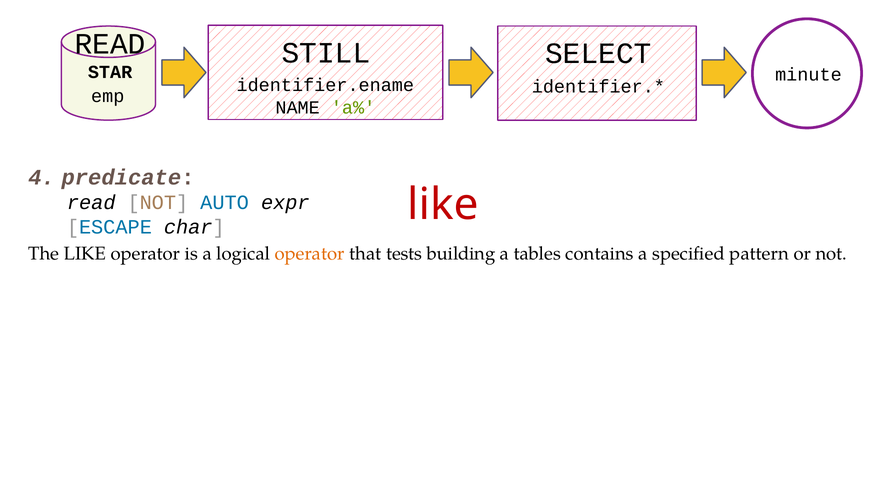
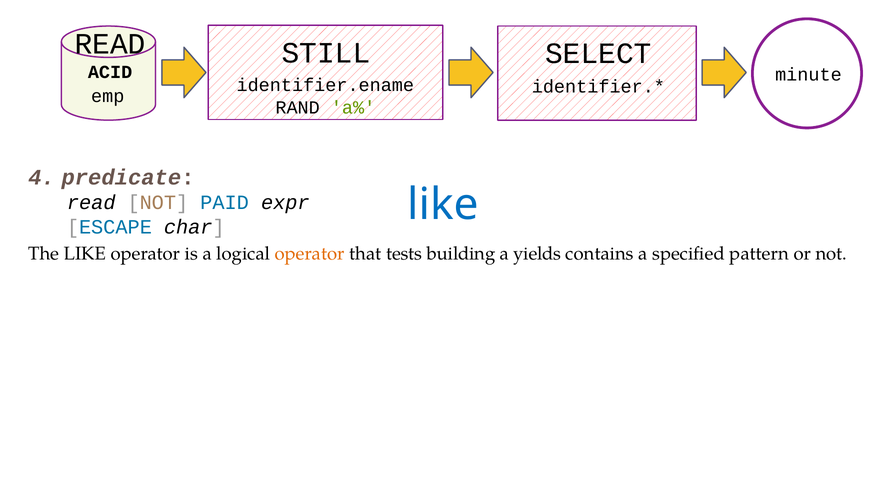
STAR: STAR -> ACID (110, 72)
NAME: NAME -> RAND (298, 108)
like colour: red -> blue (443, 205)
AUTO: AUTO -> PAID (225, 203)
tables: tables -> yields (537, 254)
